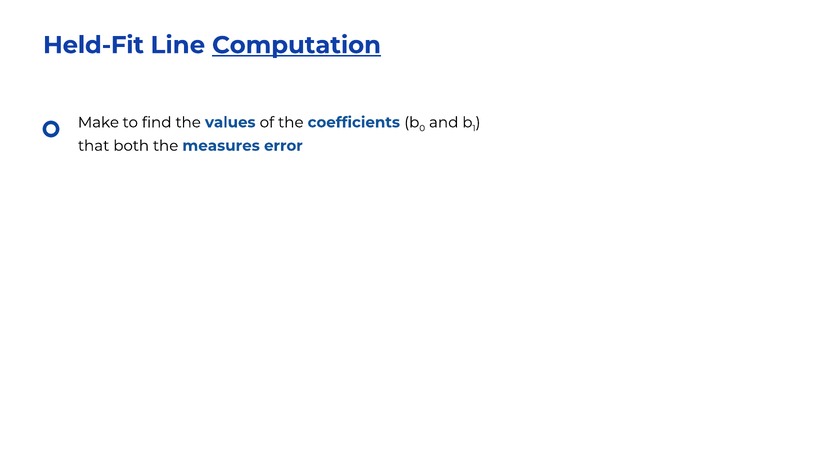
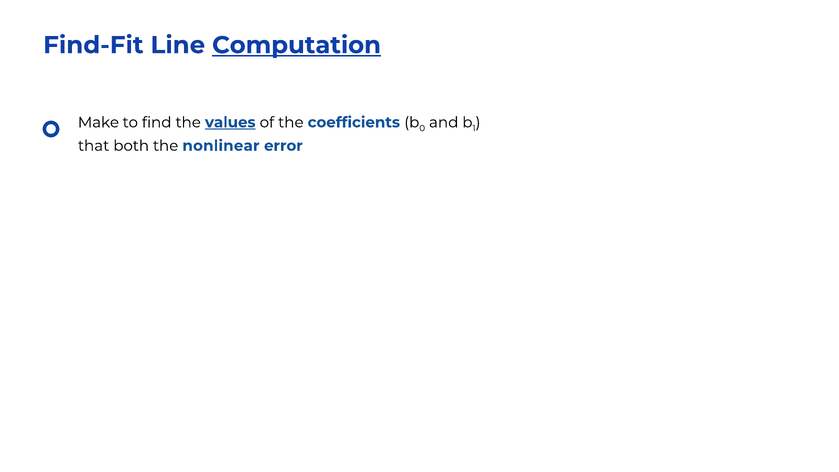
Held-Fit: Held-Fit -> Find-Fit (93, 45)
values underline: none -> present (230, 122)
measures: measures -> nonlinear (221, 146)
